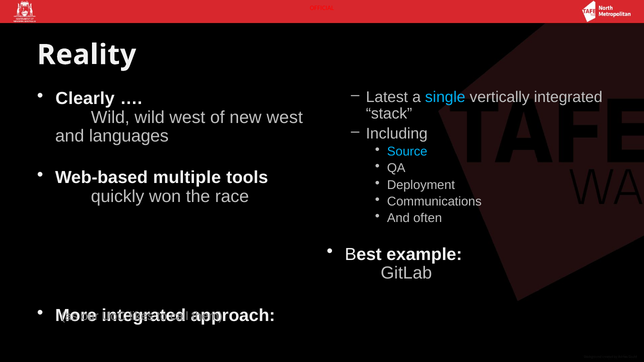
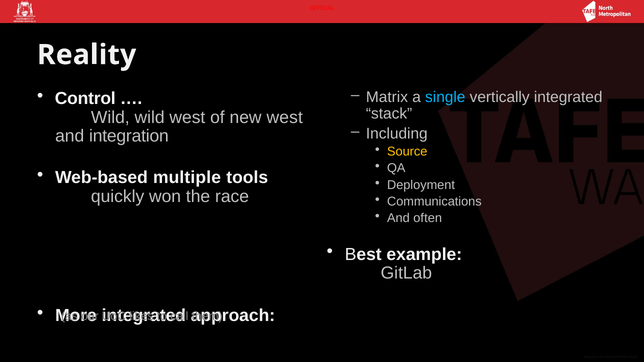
Clearly: Clearly -> Control (85, 99)
Latest: Latest -> Matrix (387, 97)
languages: languages -> integration (129, 136)
Source colour: light blue -> yellow (407, 152)
